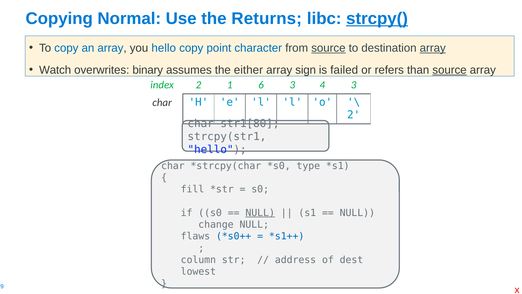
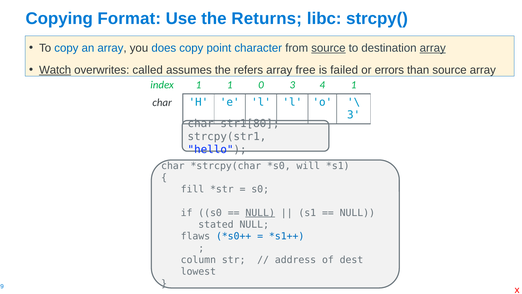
Normal: Normal -> Format (129, 19)
strcpy( underline: present -> none (377, 19)
you hello: hello -> does (164, 48)
Watch underline: none -> present (55, 70)
binary: binary -> called (148, 70)
either: either -> refers (248, 70)
sign: sign -> free (306, 70)
refers: refers -> errors (389, 70)
source underline: present -> none (450, 70)
index 2: 2 -> 1 (198, 85)
6: 6 -> 0 (261, 85)
4 3: 3 -> 1 (354, 85)
2: 2 -> 3 (354, 115)
type: type -> will (308, 166)
change: change -> stated (216, 224)
